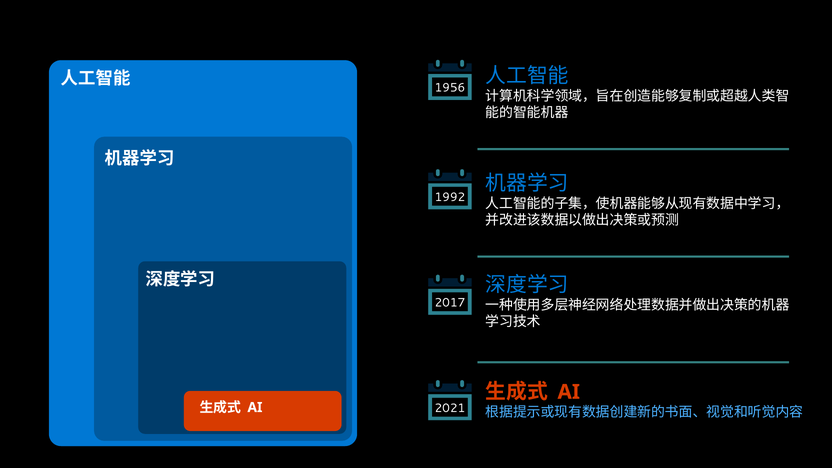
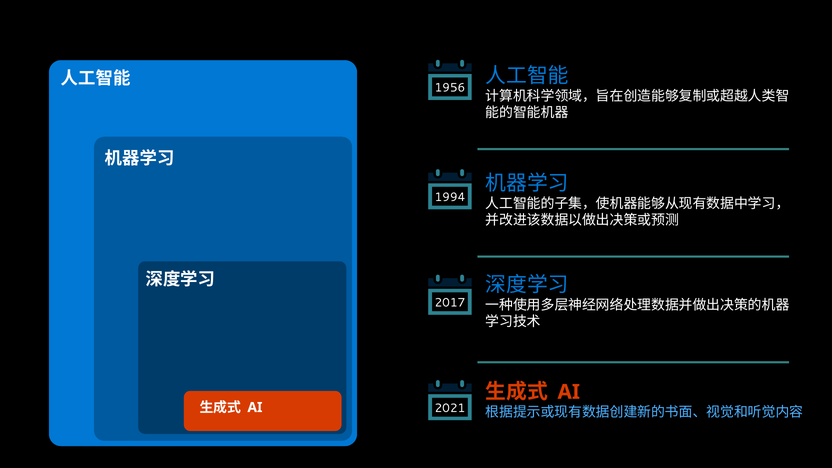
1992: 1992 -> 1994 (450, 197)
